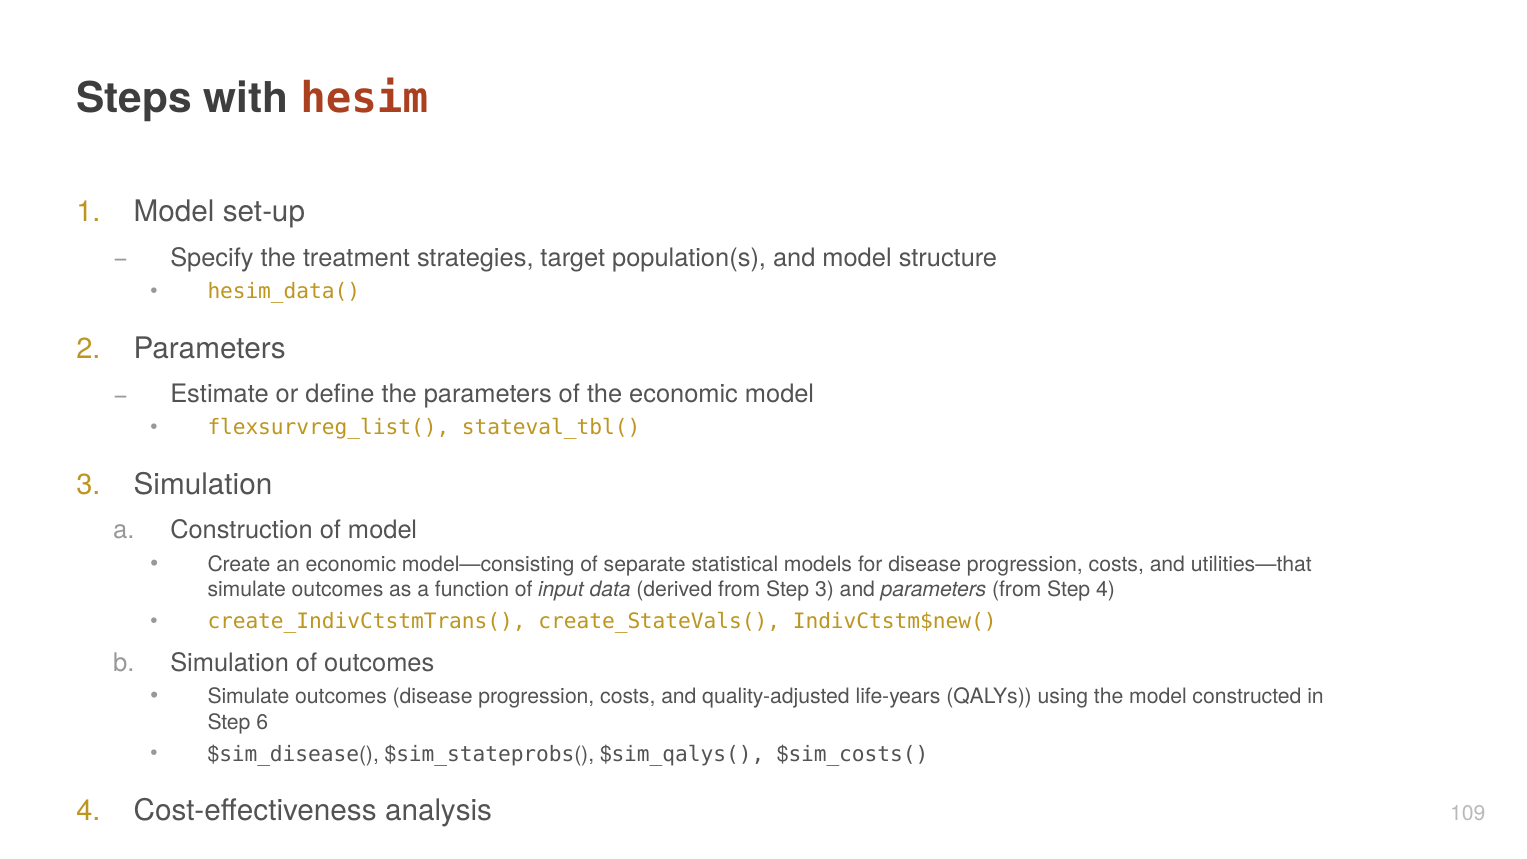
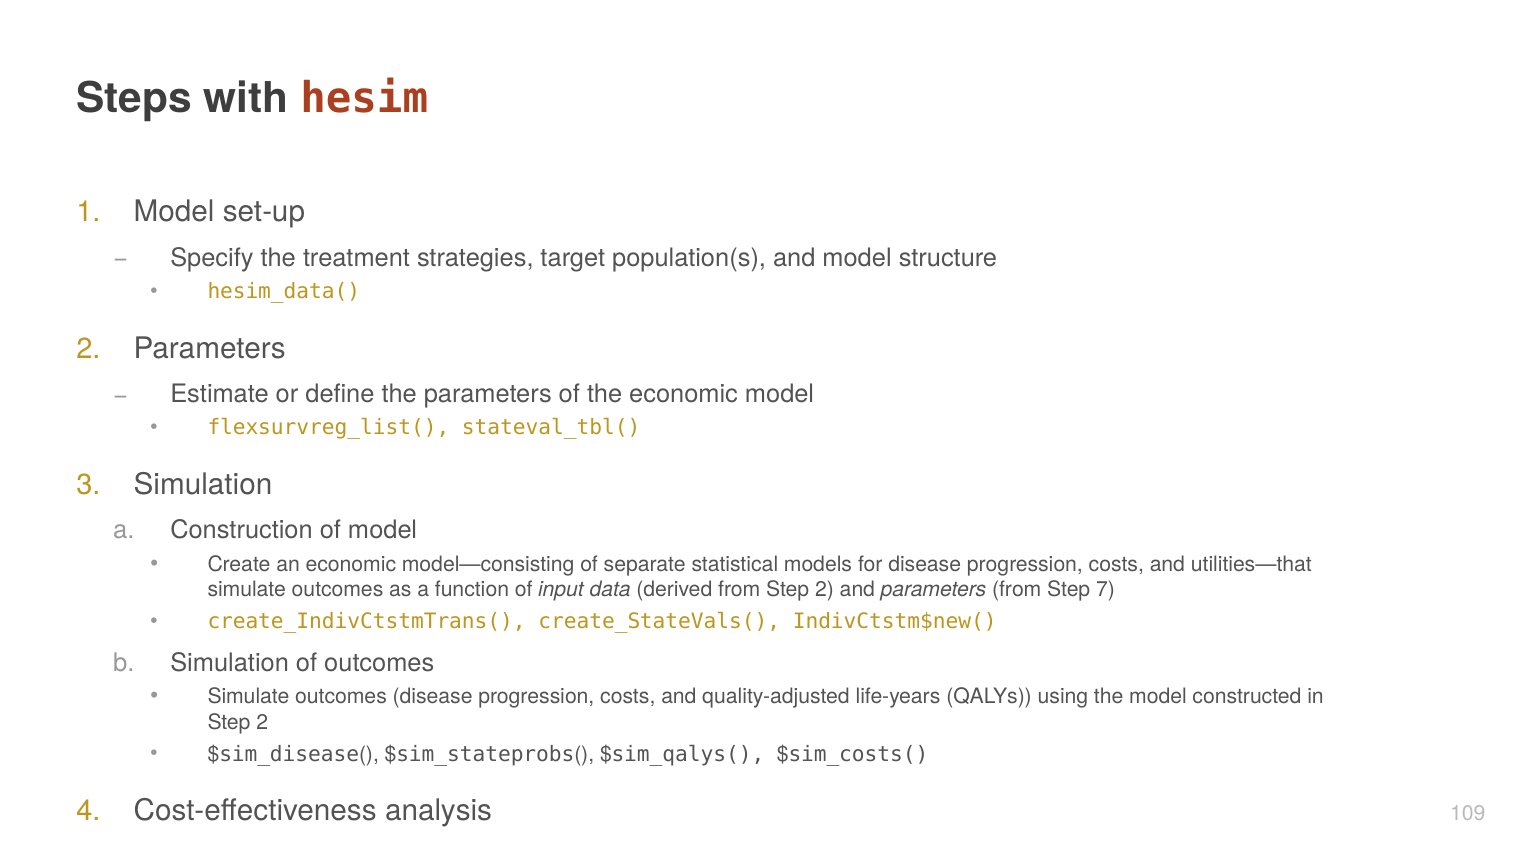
from Step 3: 3 -> 2 (825, 590)
Step 4: 4 -> 7 (1106, 590)
6: 6 -> 2 (262, 722)
